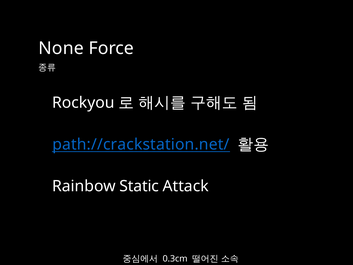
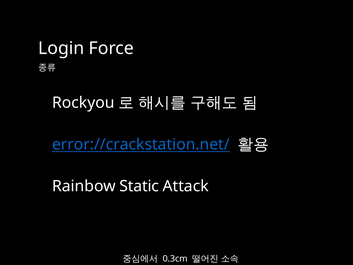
None: None -> Login (61, 48)
path://crackstation.net/: path://crackstation.net/ -> error://crackstation.net/ (141, 144)
